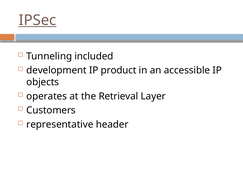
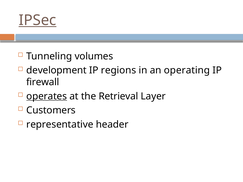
included: included -> volumes (94, 56)
product: product -> regions (119, 70)
accessible: accessible -> operating (187, 70)
objects: objects -> firewall (43, 82)
operates underline: none -> present (47, 96)
